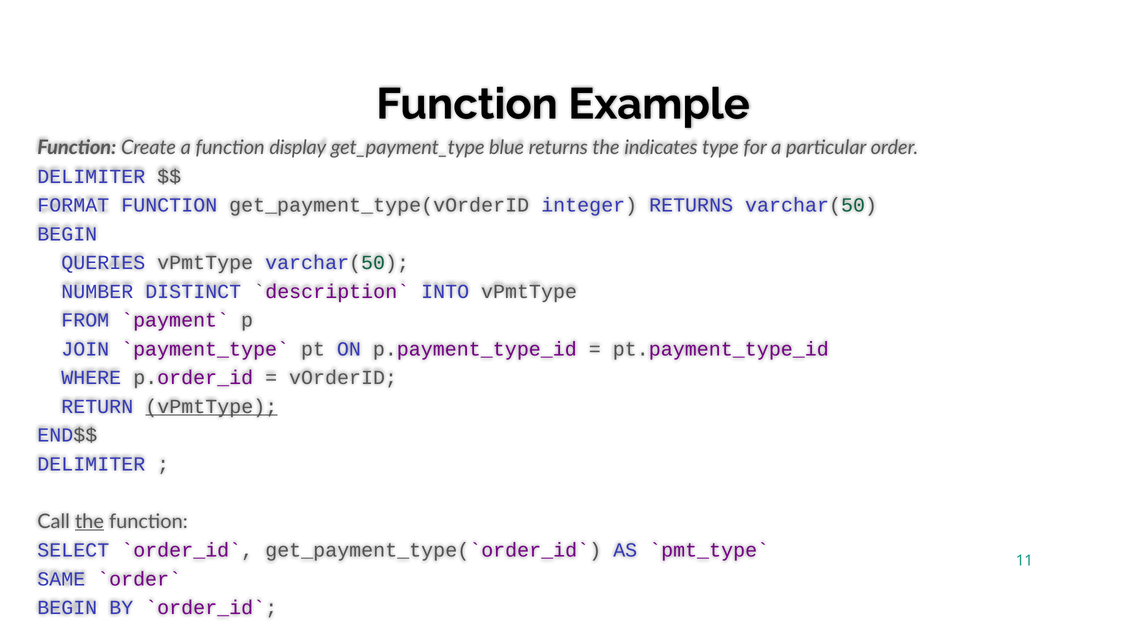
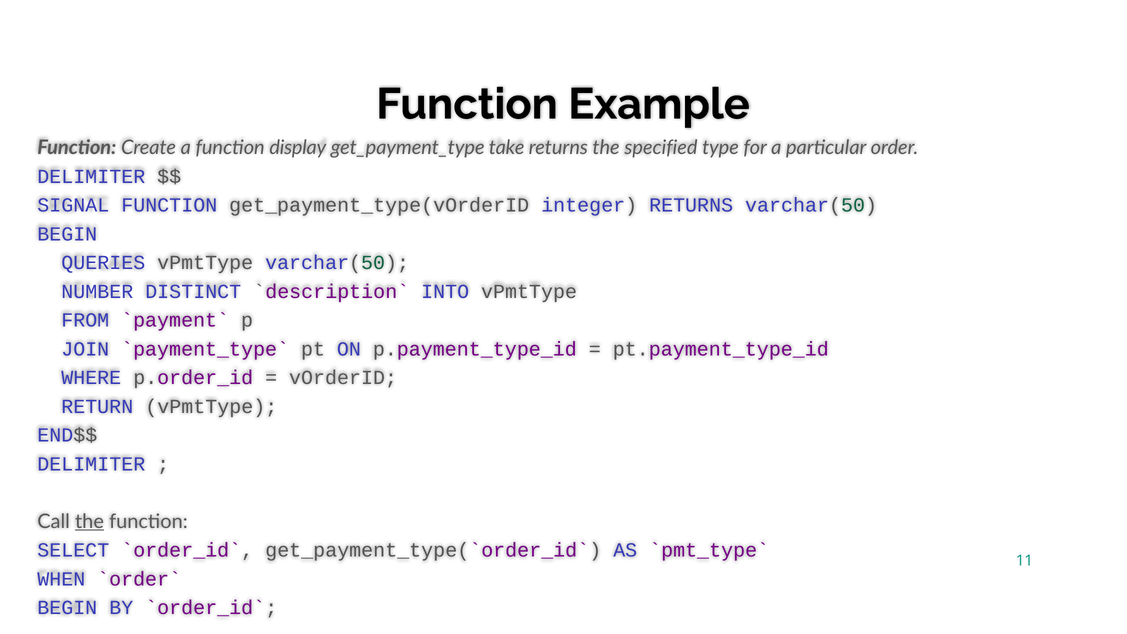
blue: blue -> take (507, 148)
indicates: indicates -> specified (661, 148)
FORMAT: FORMAT -> SIGNAL (73, 205)
vPmtType underline: present -> none (211, 406)
SAME: SAME -> WHEN (61, 579)
